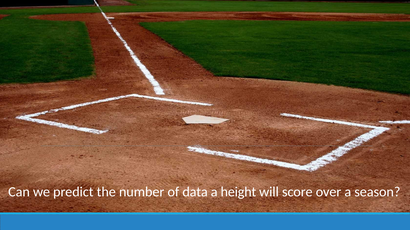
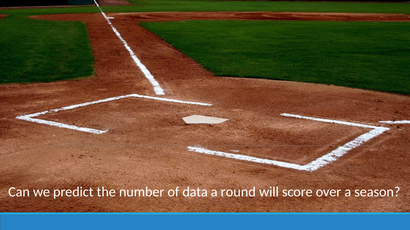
height: height -> round (238, 192)
